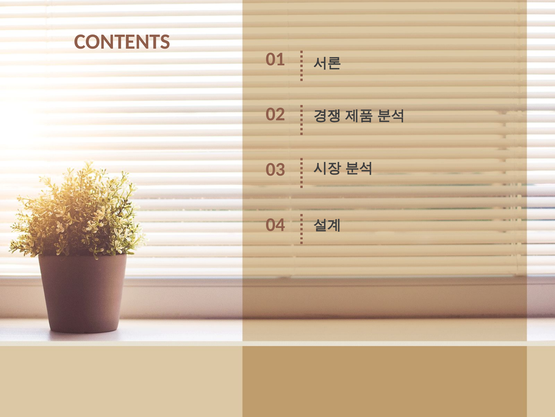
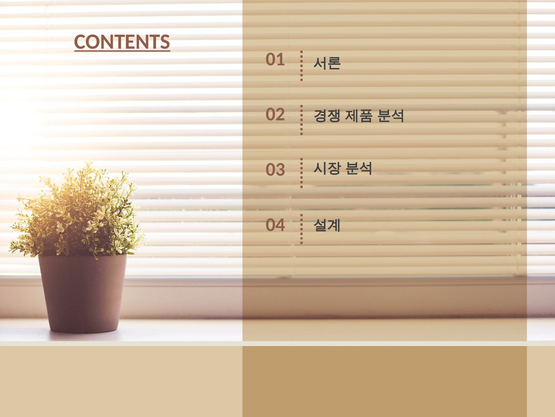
CONTENTS underline: none -> present (122, 42)
